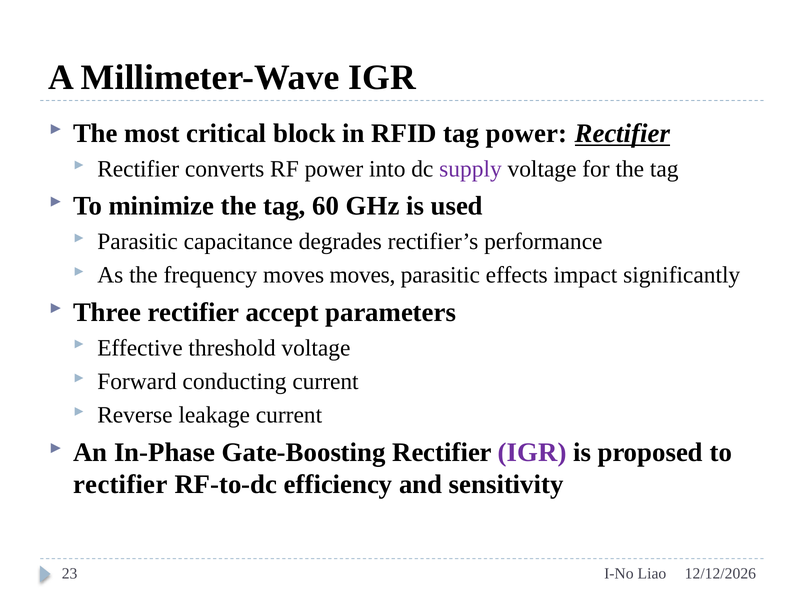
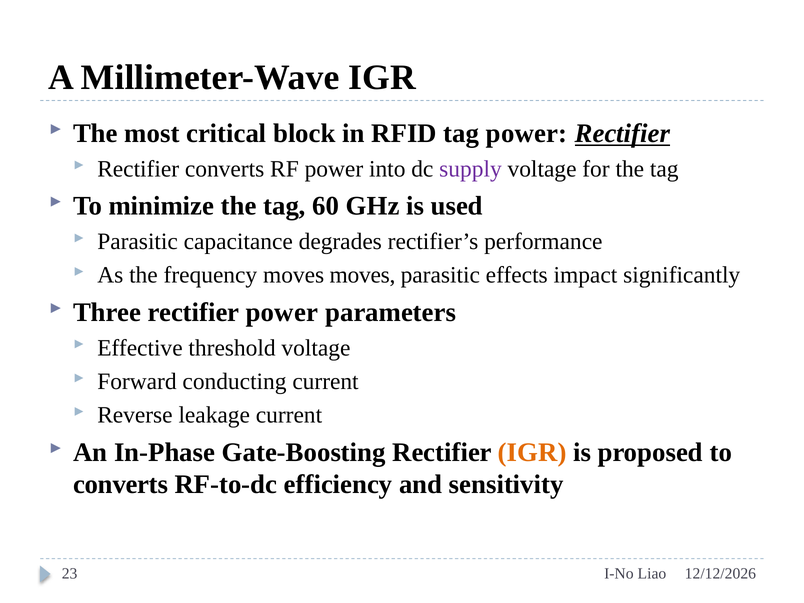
rectifier accept: accept -> power (282, 312)
IGR colour: purple -> orange (532, 452)
rectifier: rectifier -> converts (121, 485)
